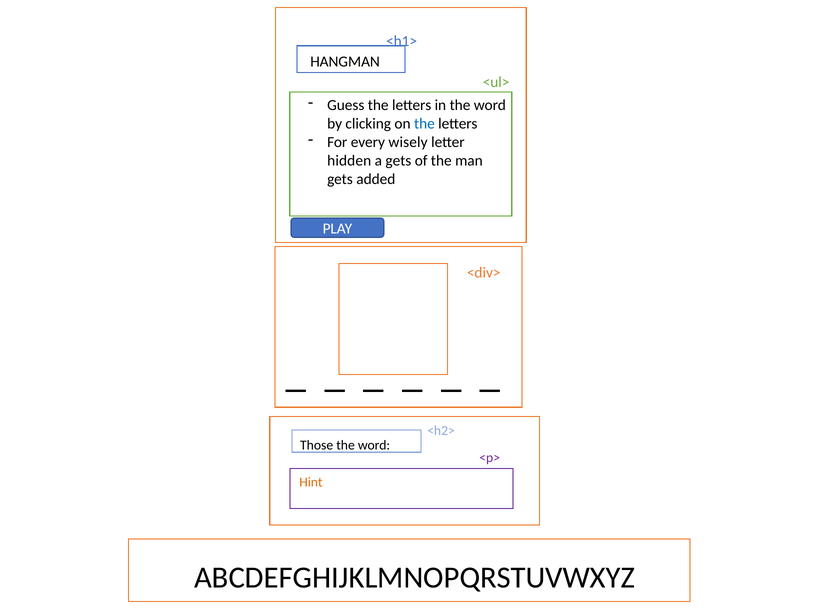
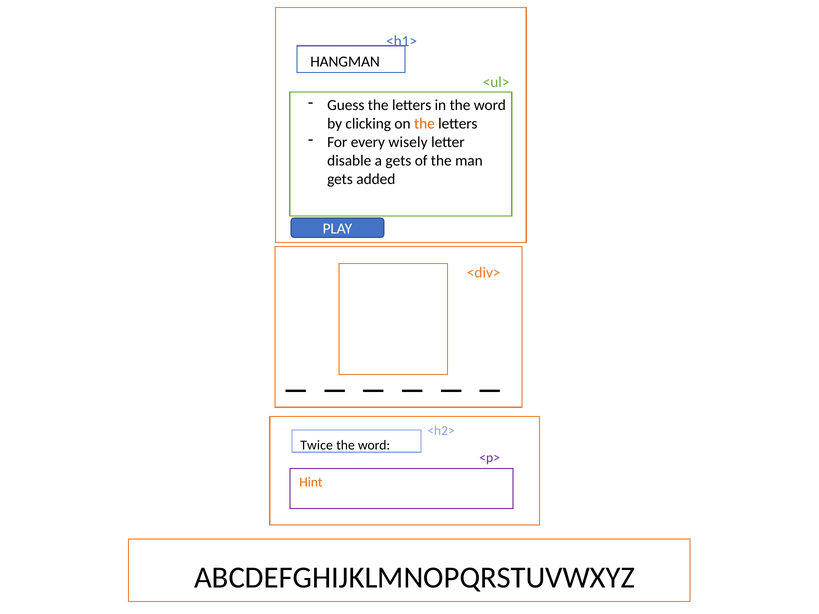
the colour: blue -> orange (424, 124)
hidden: hidden -> disable (349, 161)
Those: Those -> Twice (317, 445)
